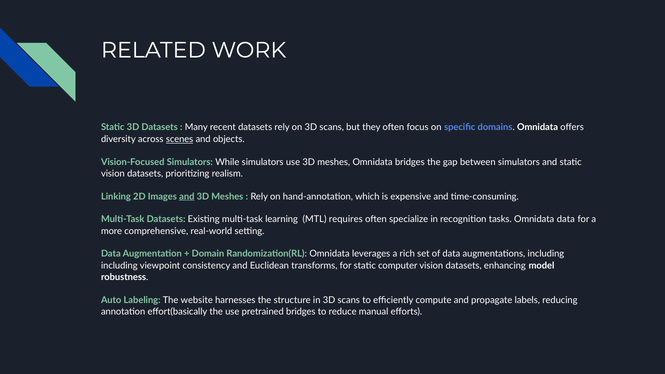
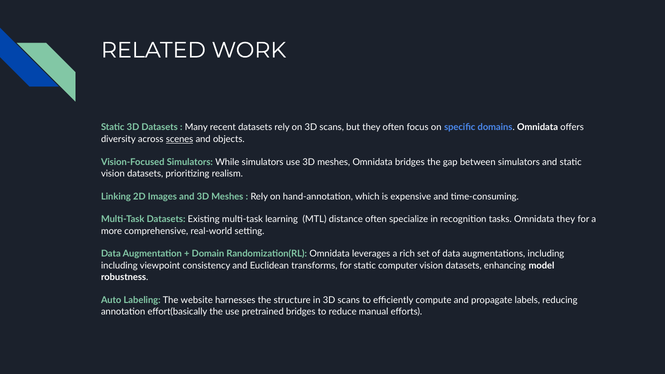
and underline: present -> none (187, 197)
requires: requires -> distance (346, 219)
Omnidata data: data -> they (566, 219)
